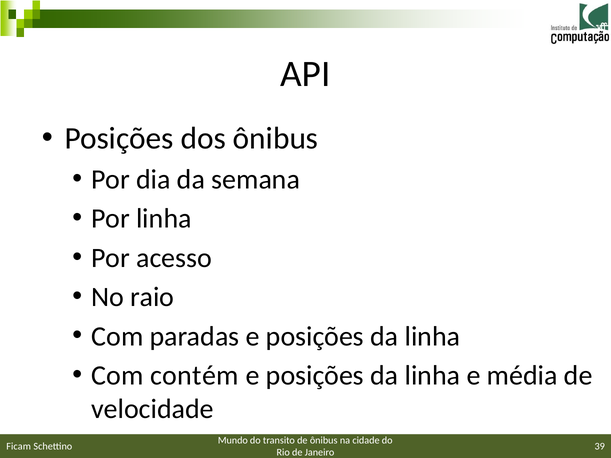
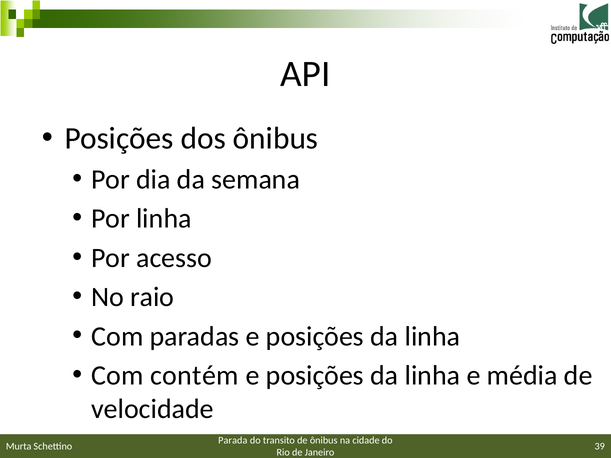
Mundo: Mundo -> Parada (233, 441)
Ficam: Ficam -> Murta (19, 447)
